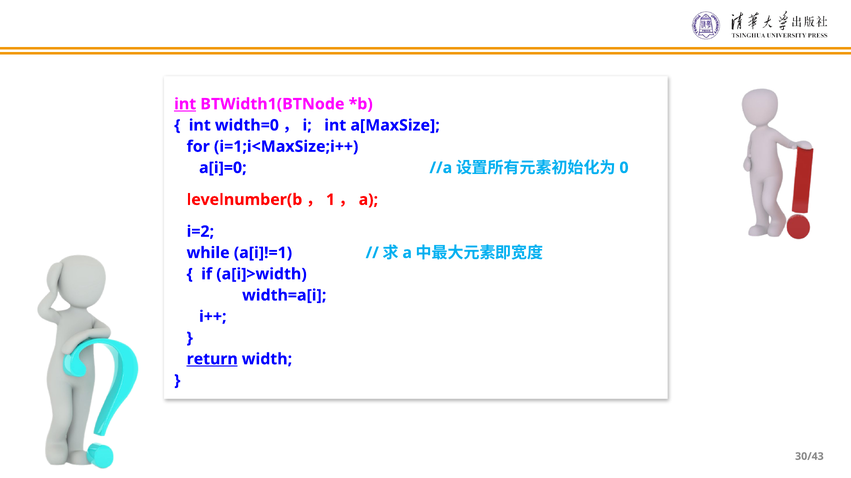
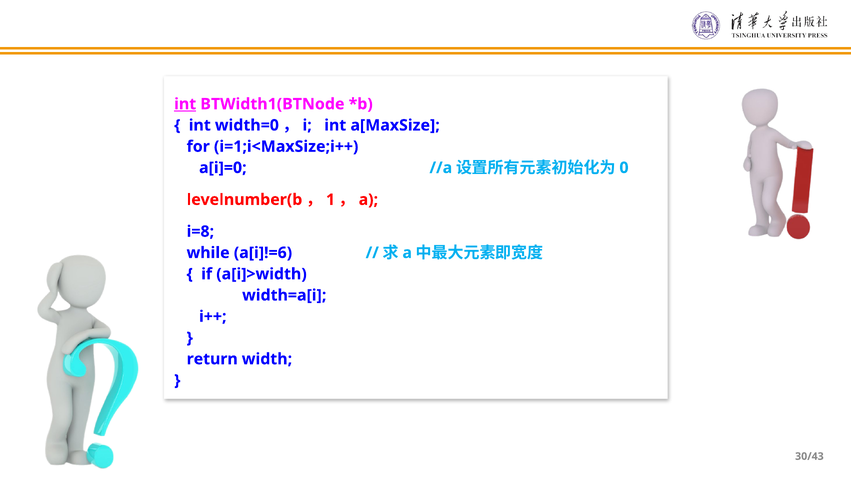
i=2: i=2 -> i=8 (200, 232)
a[i]!=1: a[i]!=1 -> a[i]!=6 (263, 253)
return underline: present -> none (212, 360)
